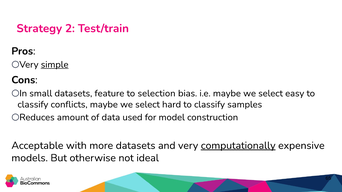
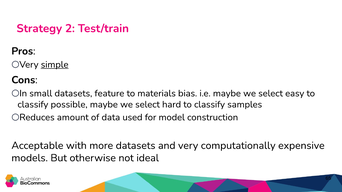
selection: selection -> materials (157, 94)
conflicts: conflicts -> possible (69, 105)
computationally underline: present -> none (238, 146)
